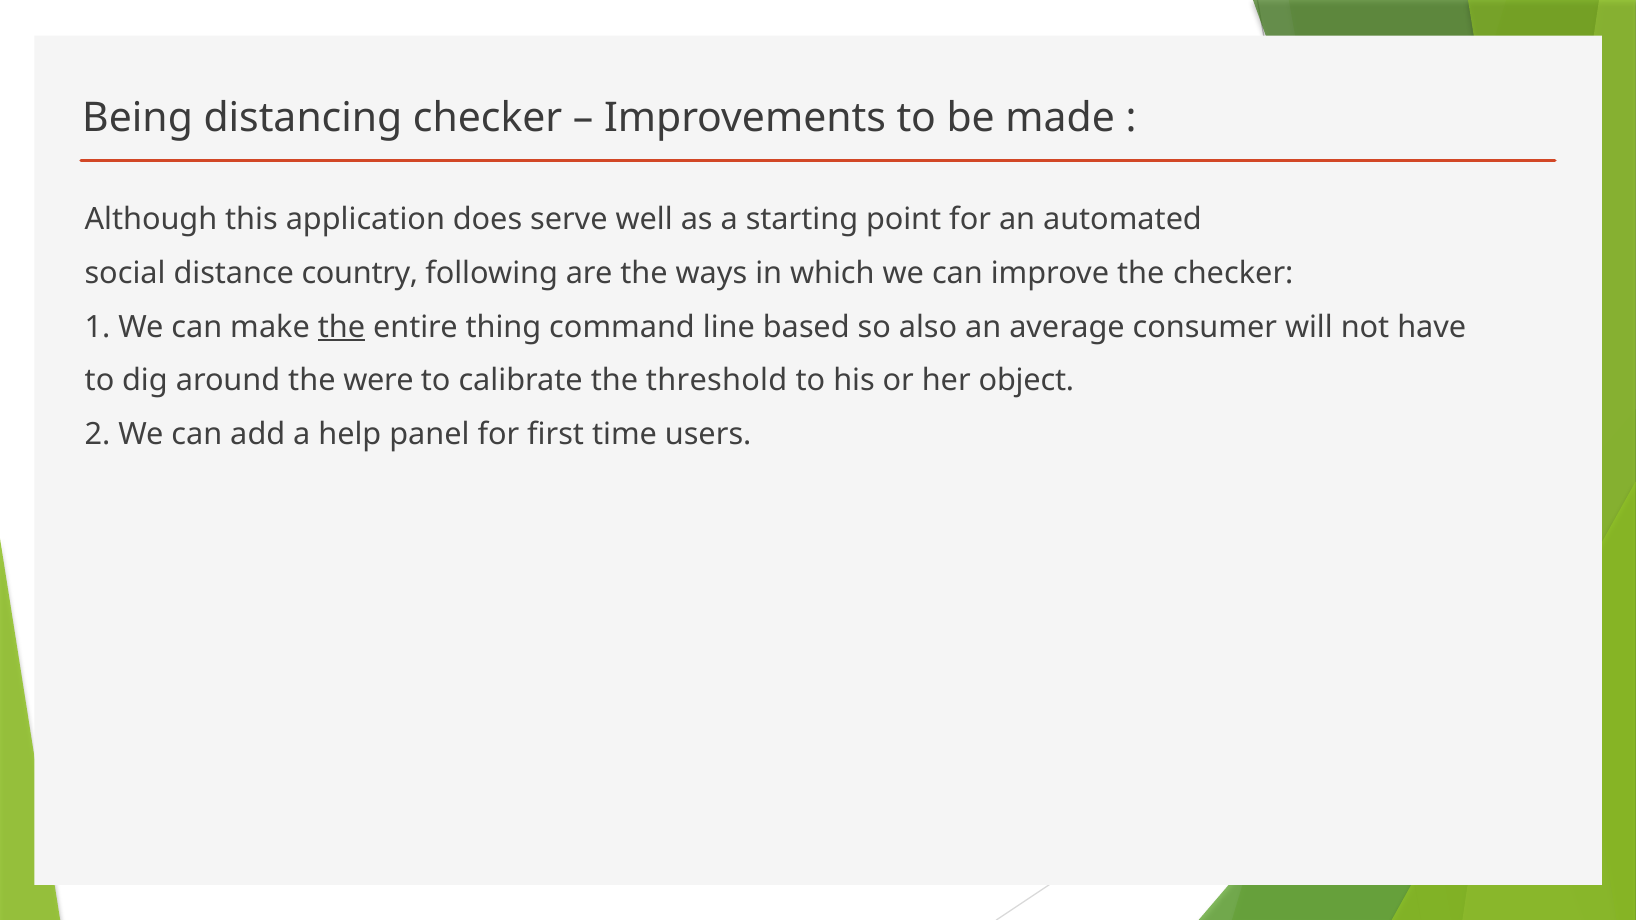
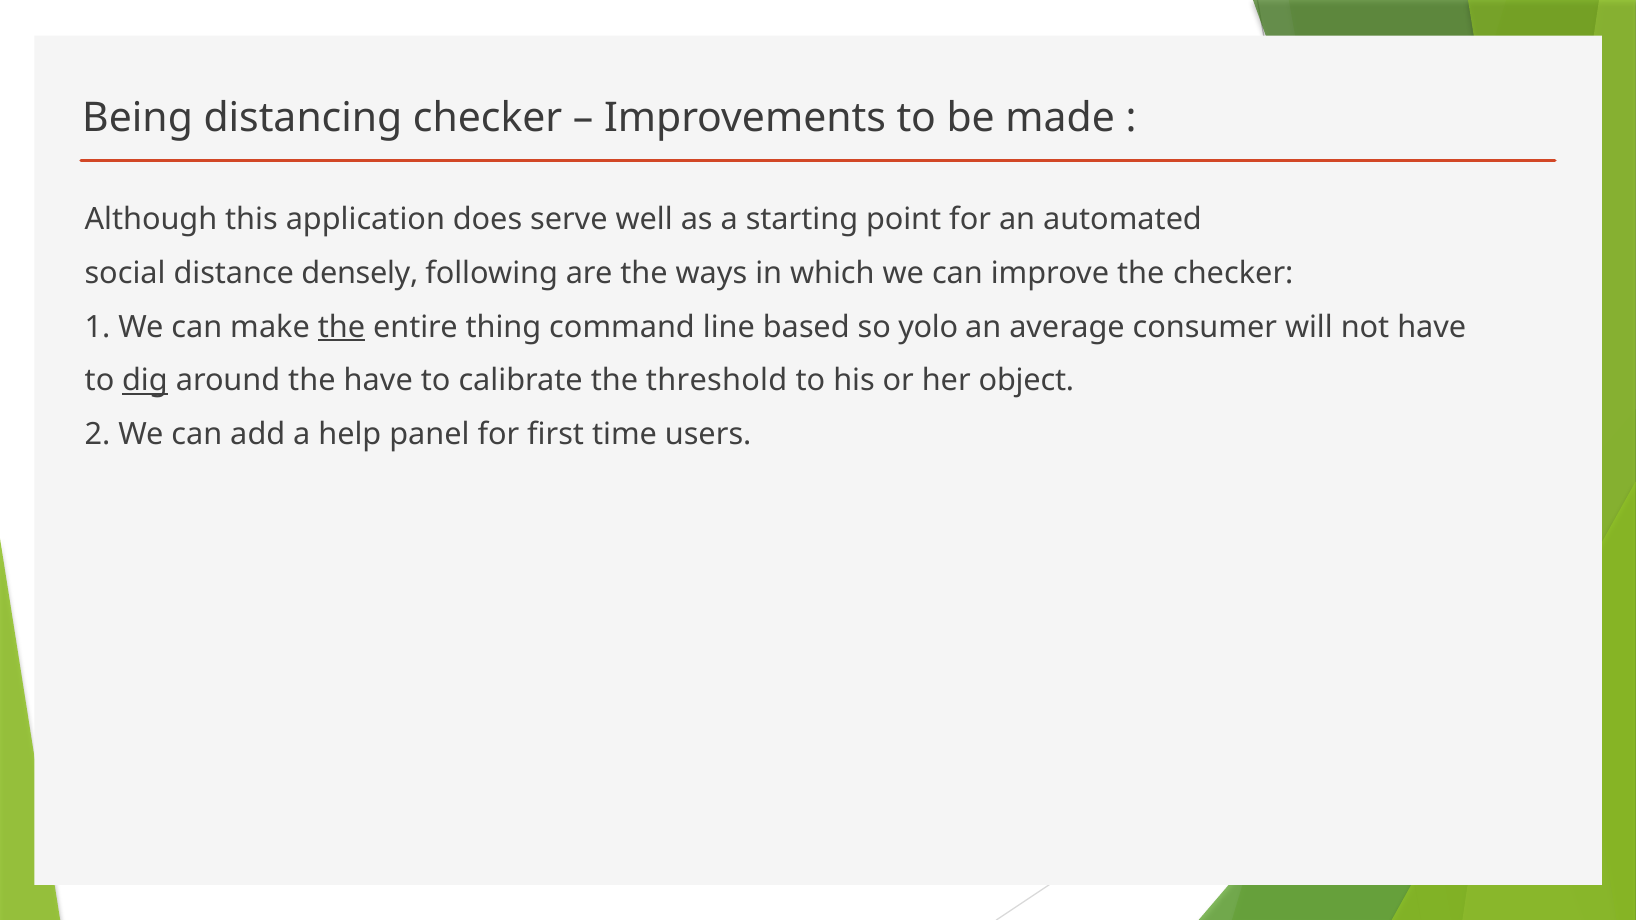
country: country -> densely (360, 273)
also: also -> yolo (928, 327)
dig underline: none -> present (145, 381)
the were: were -> have (378, 381)
